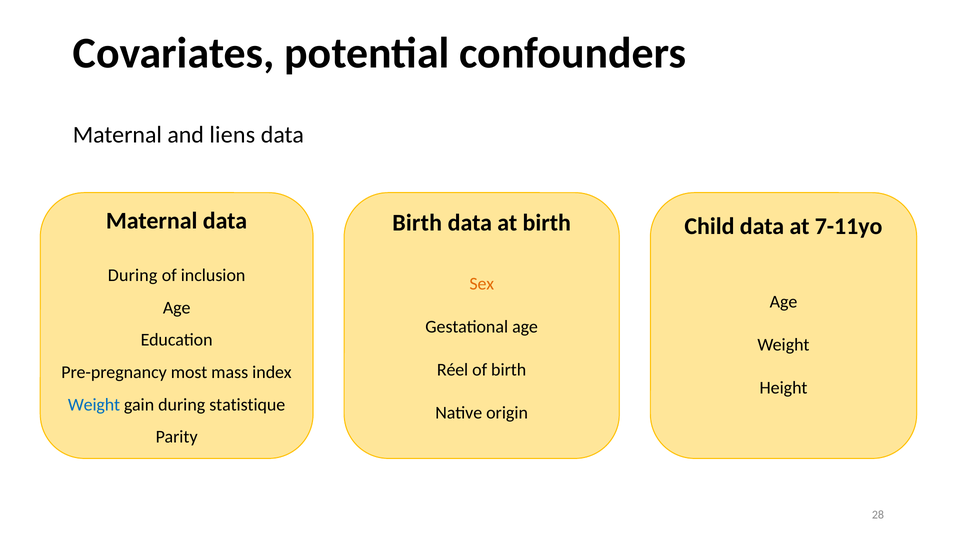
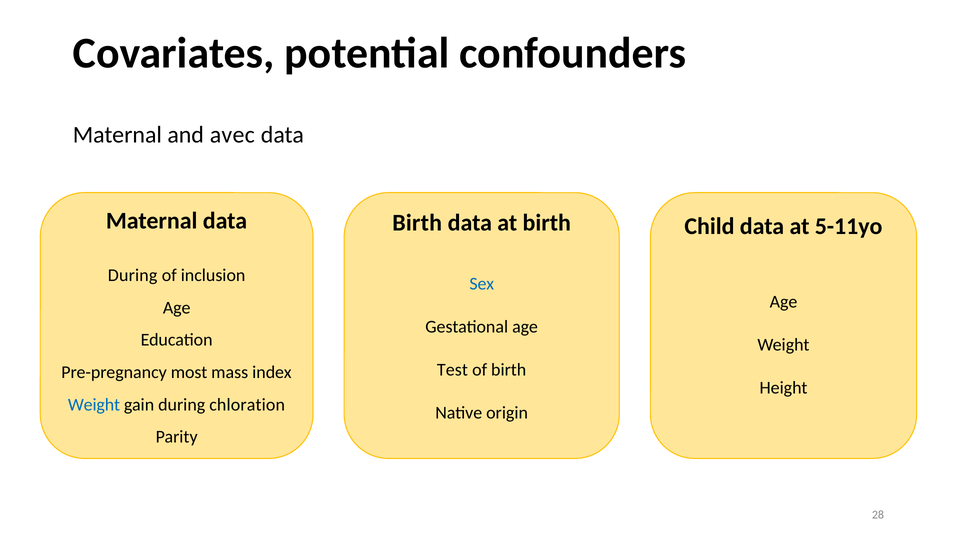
liens: liens -> avec (232, 135)
7-11yo: 7-11yo -> 5-11yo (849, 226)
Sex colour: orange -> blue (482, 283)
Réel: Réel -> Test (452, 369)
statistique: statistique -> chloration (247, 404)
